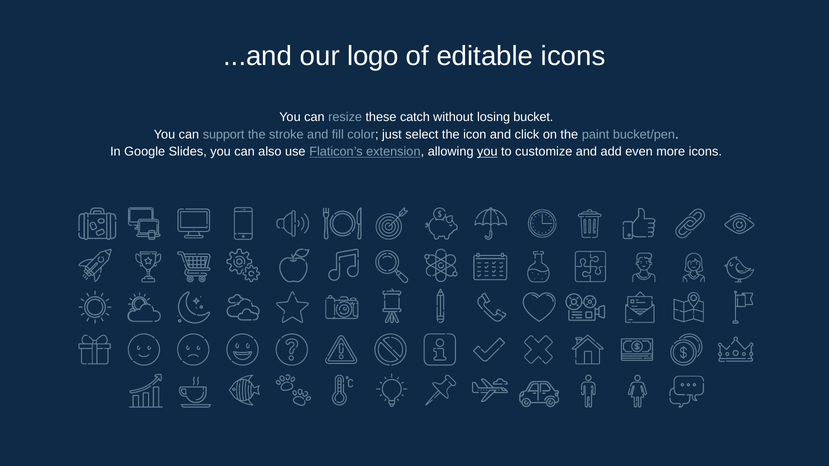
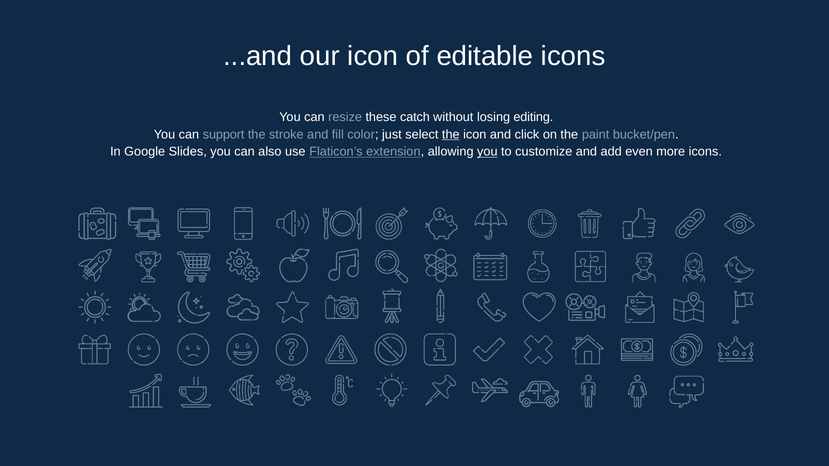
our logo: logo -> icon (373, 56)
bucket: bucket -> editing (533, 117)
the underline: none -> present (451, 134)
